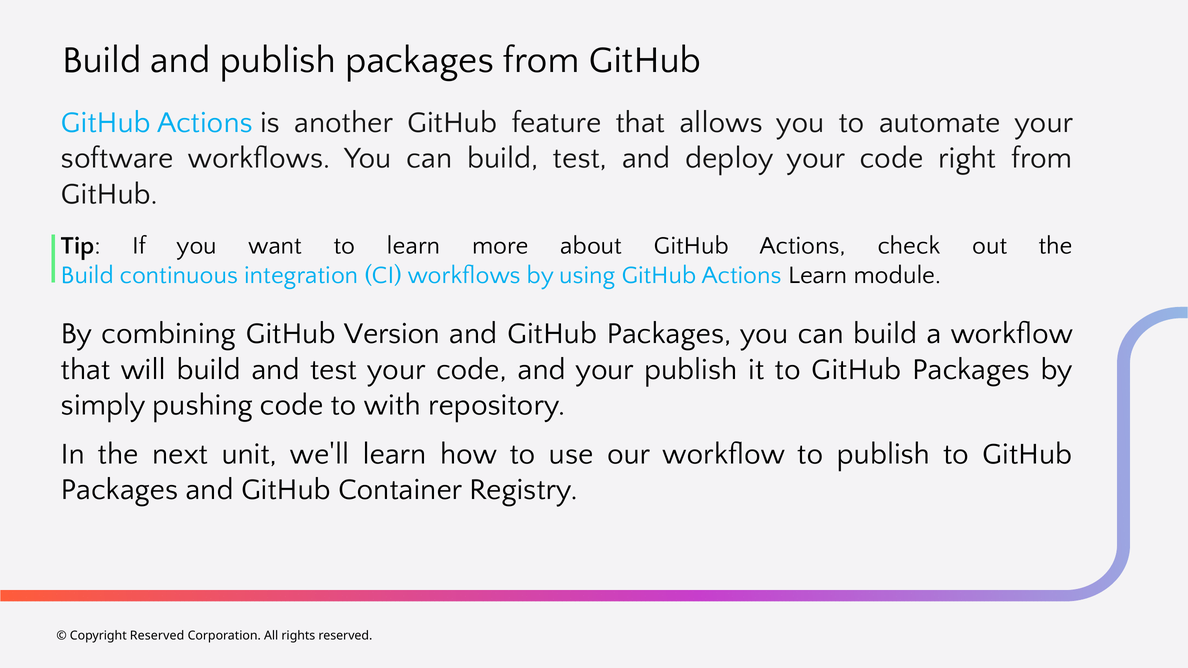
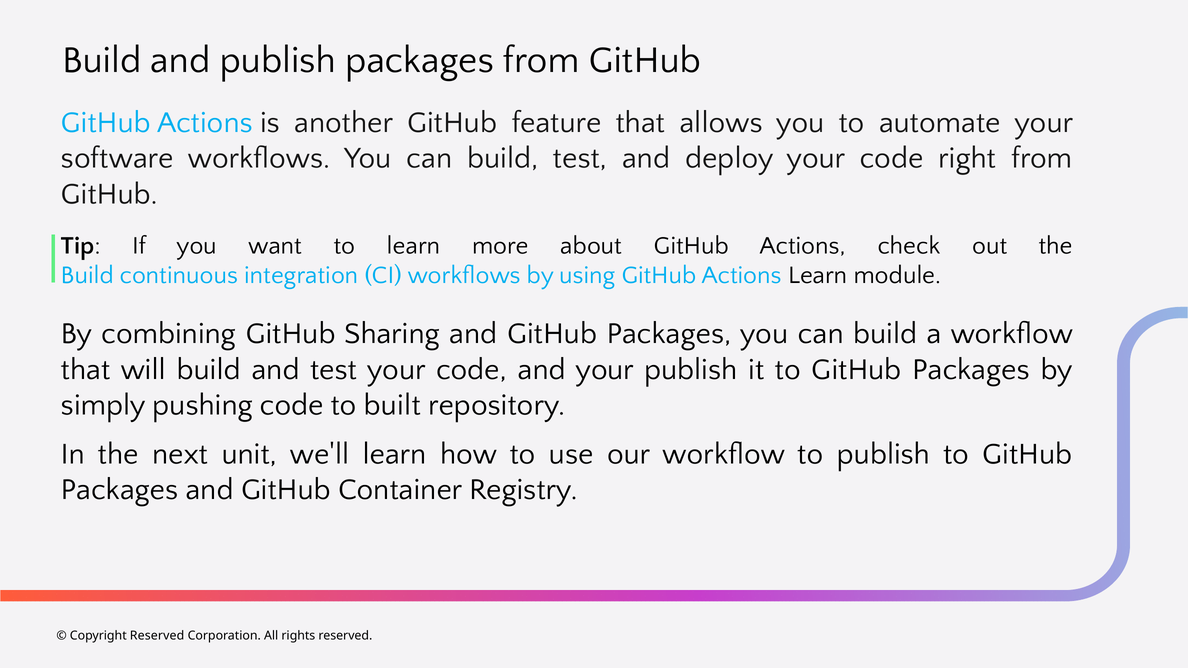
Version: Version -> Sharing (392, 334)
with: with -> built (392, 405)
